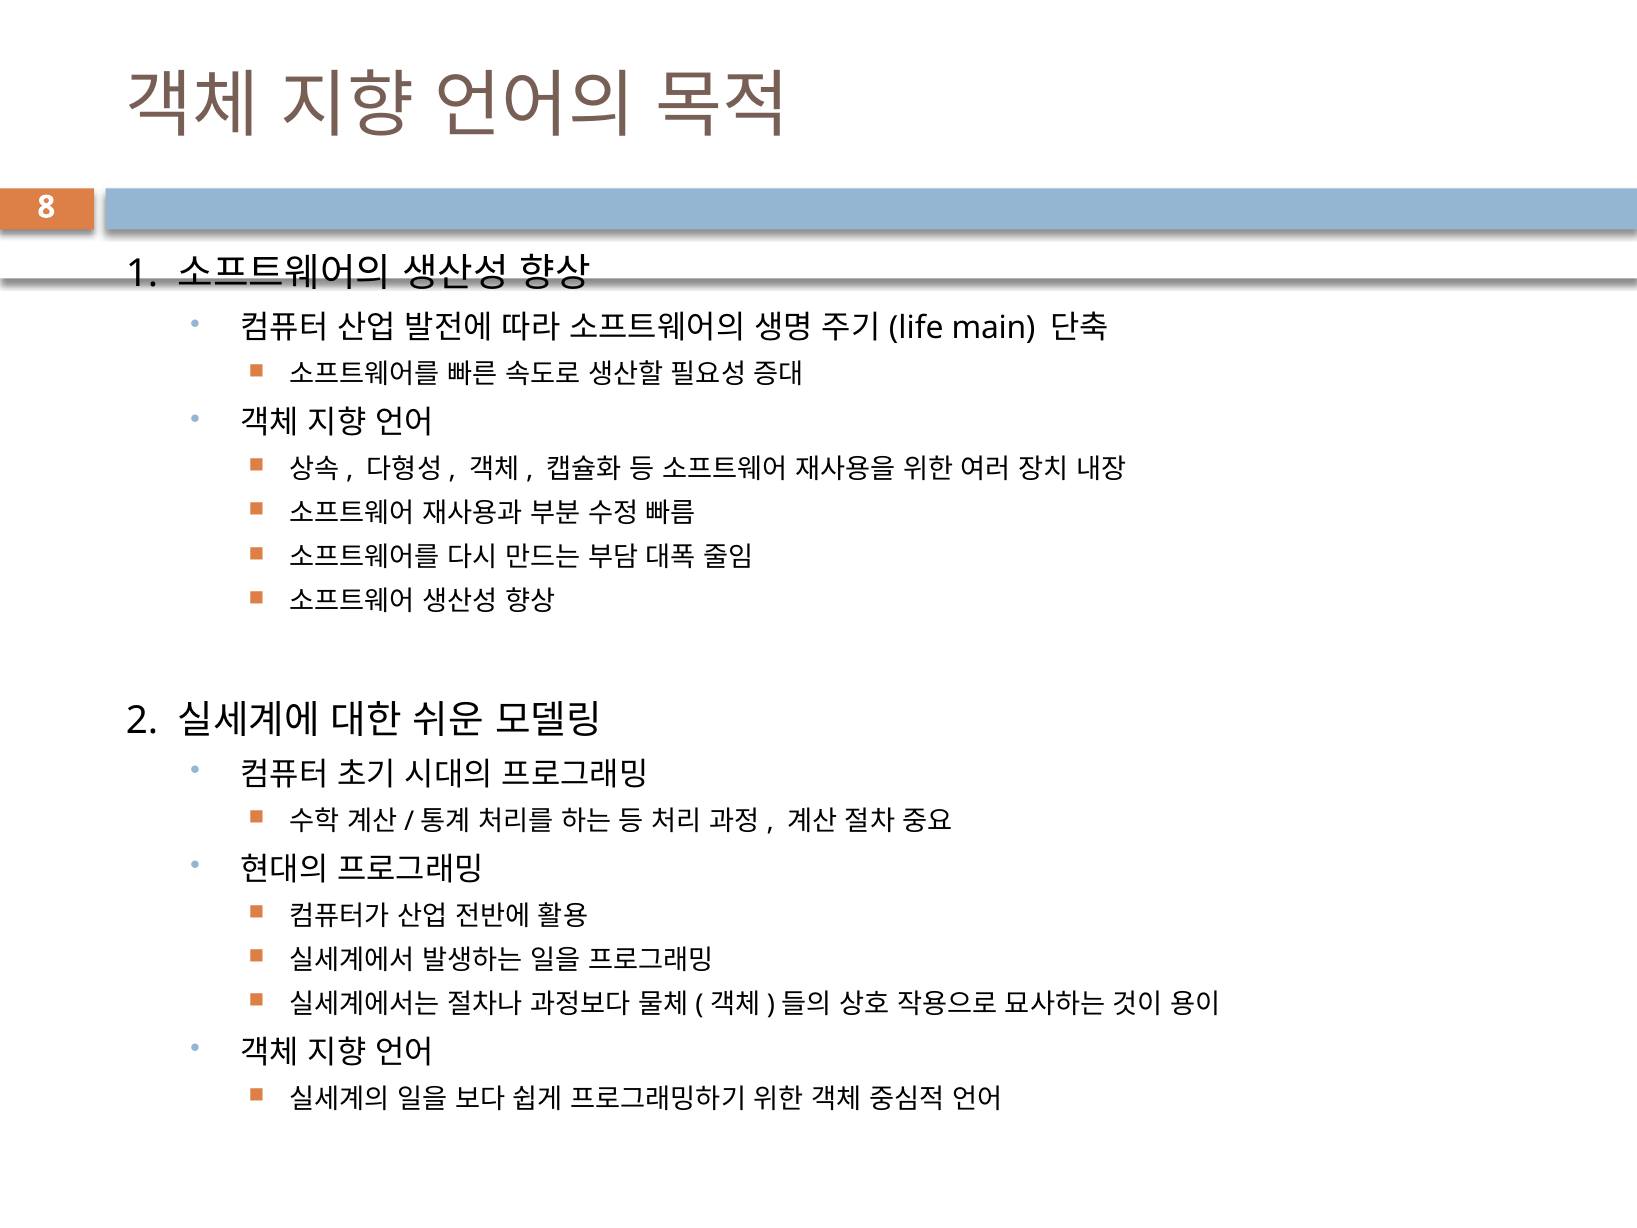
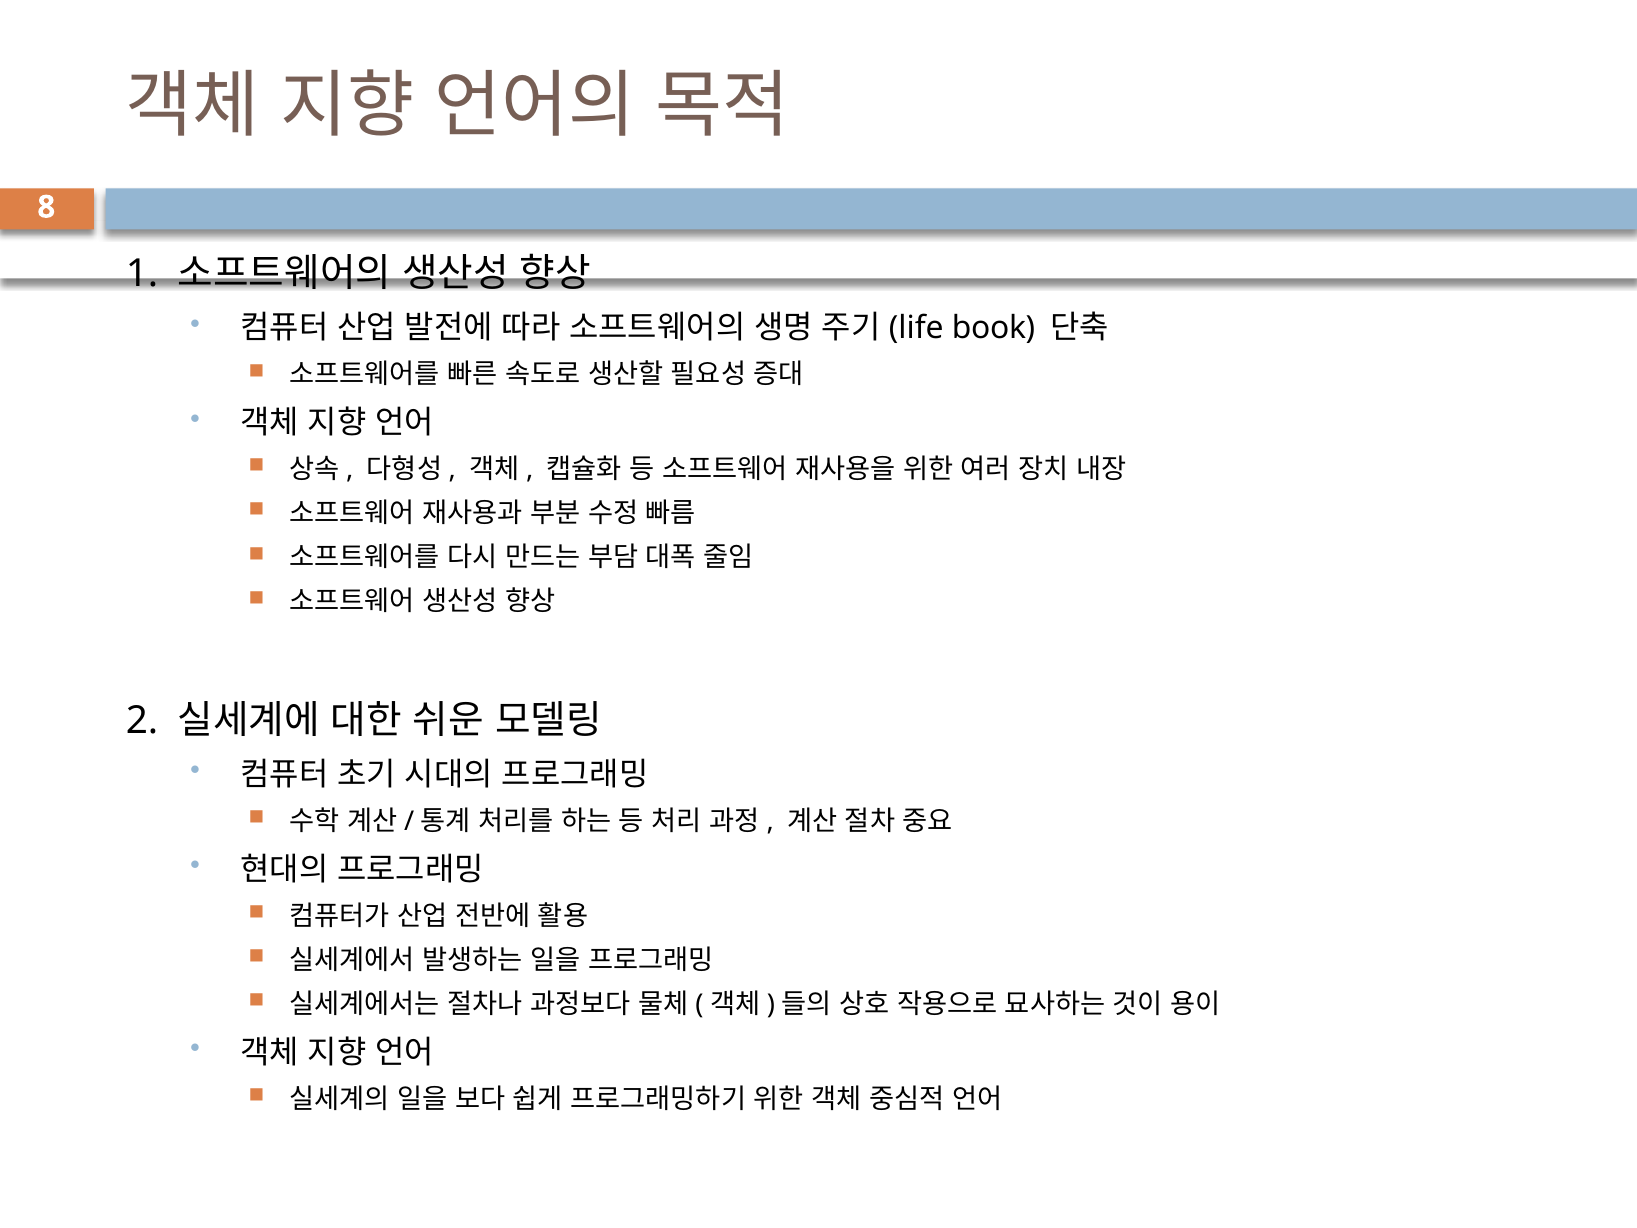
main: main -> book (994, 328)
